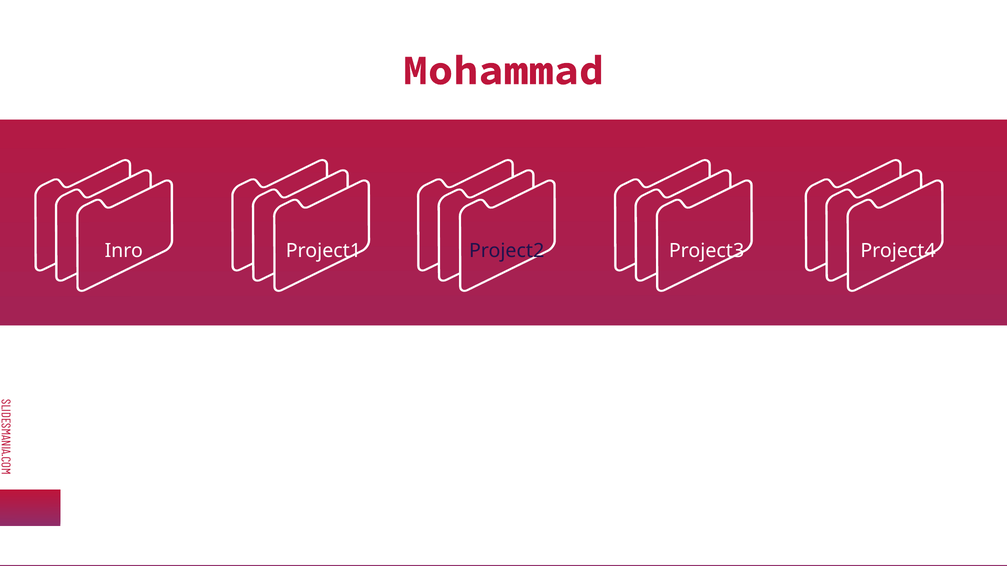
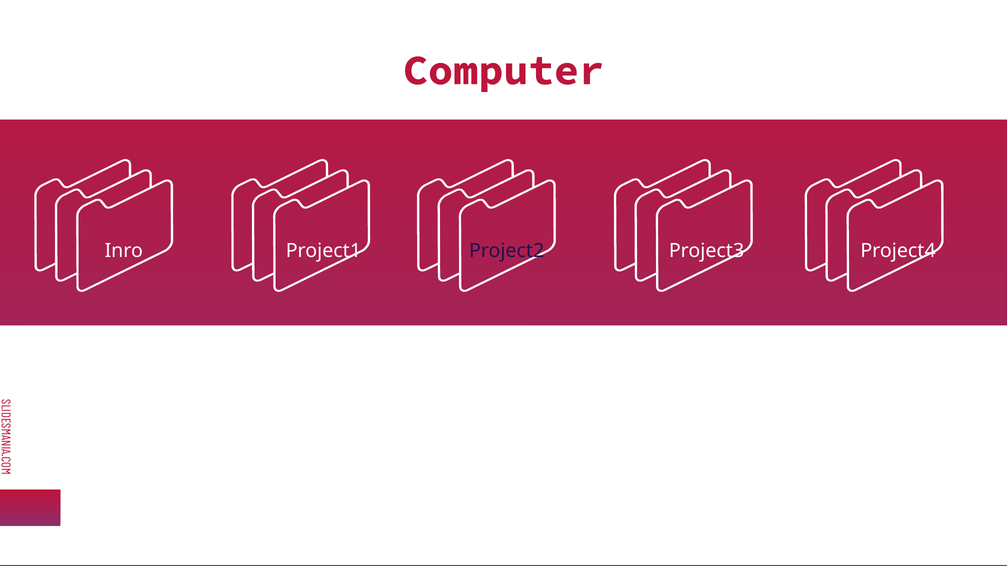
Mohammad: Mohammad -> Computer (503, 70)
